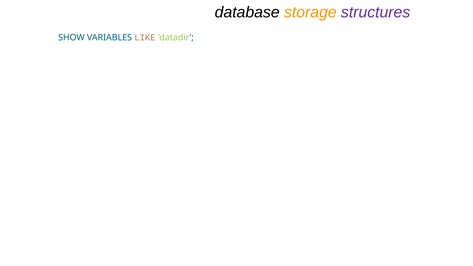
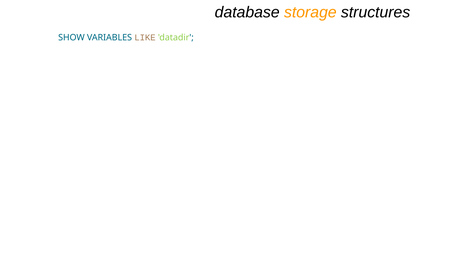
structures colour: purple -> black (376, 12)
